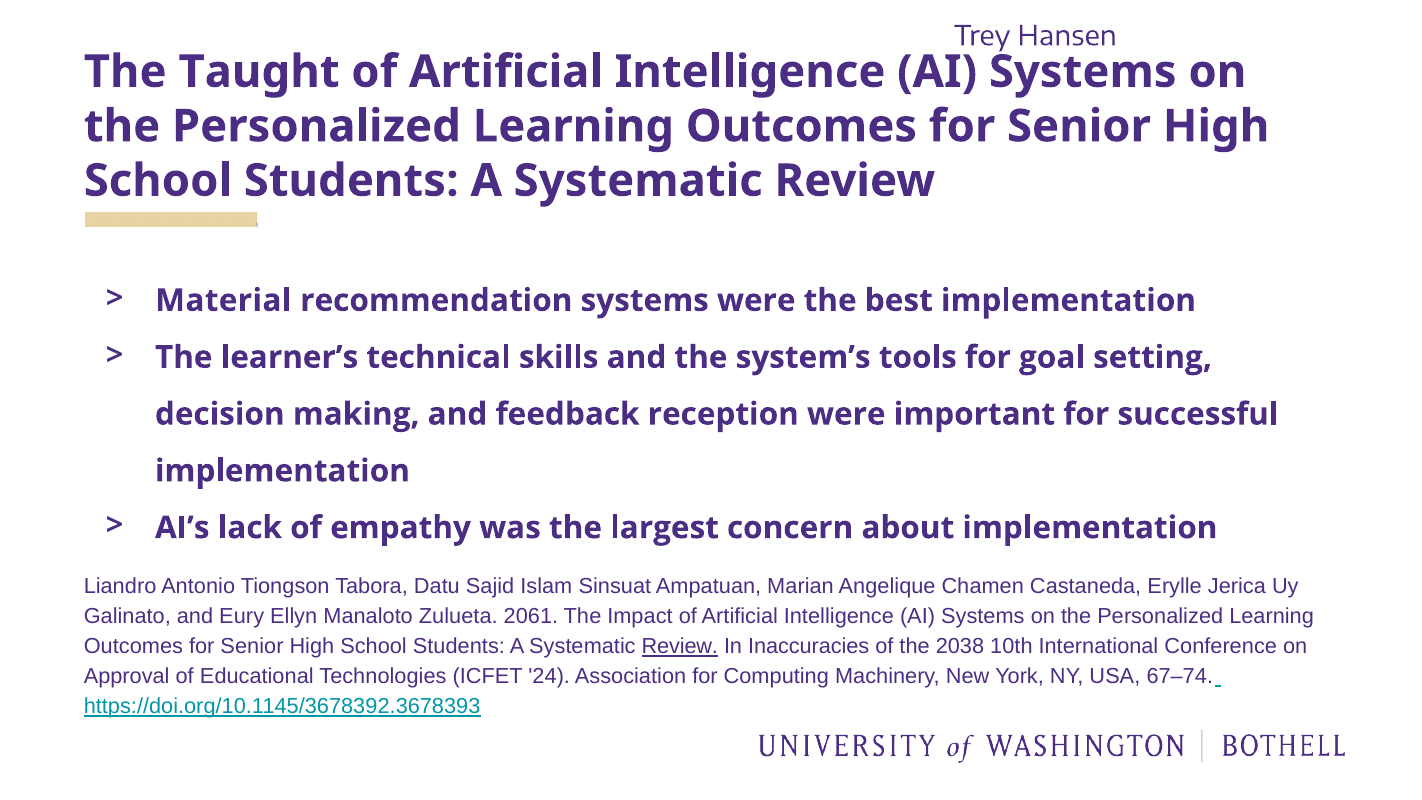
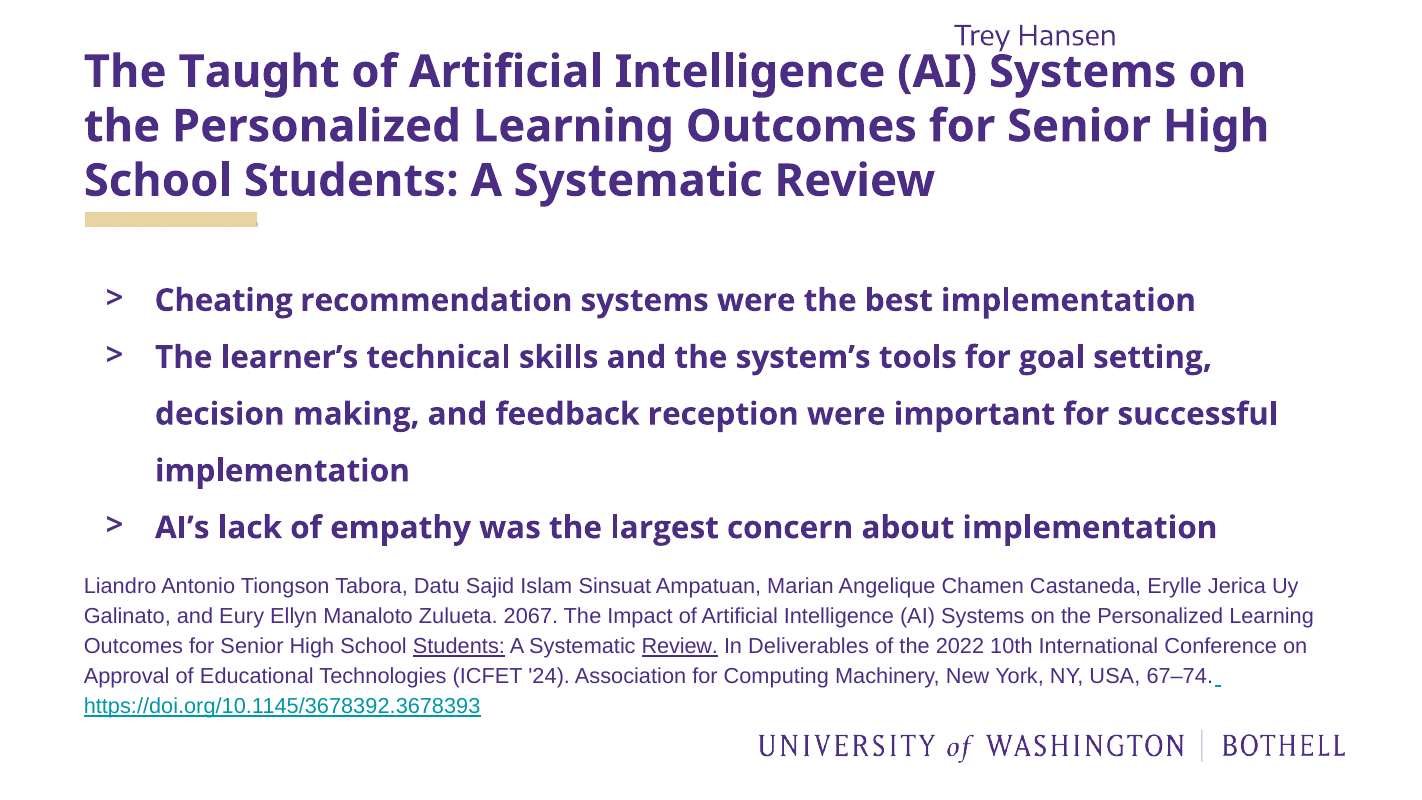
Material: Material -> Cheating (224, 300)
2061: 2061 -> 2067 (531, 617)
Students underline: none -> present (459, 647)
Inaccuracies: Inaccuracies -> Deliverables (809, 647)
2038: 2038 -> 2022 (960, 647)
